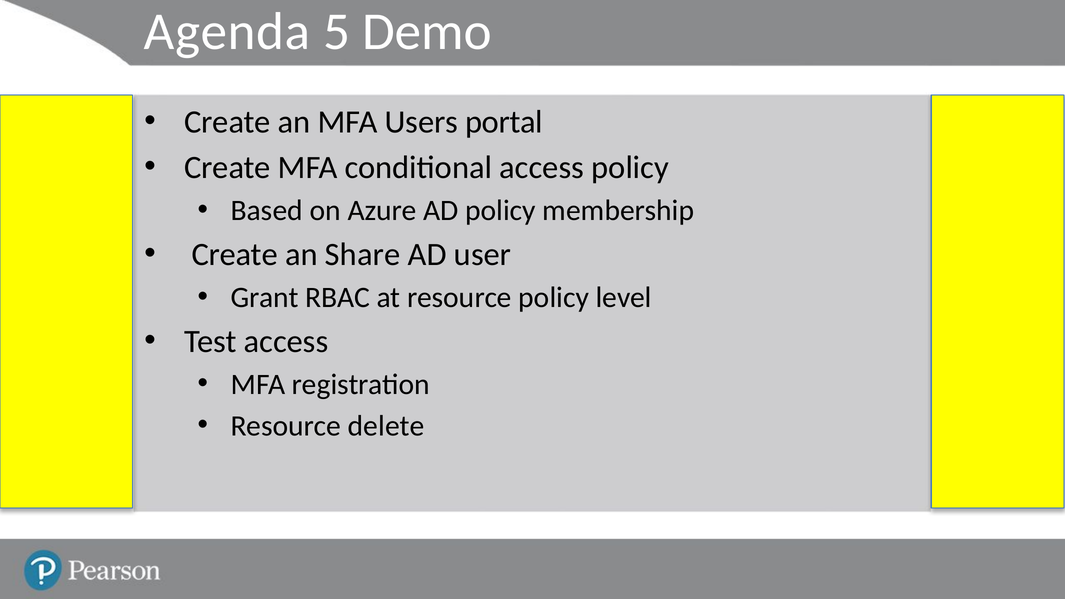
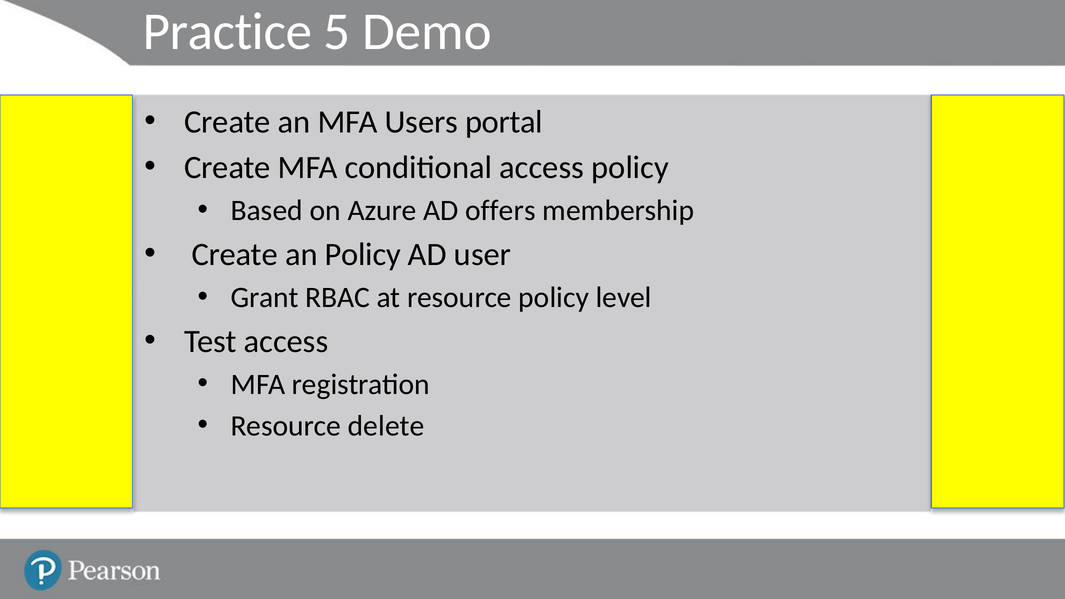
Agenda: Agenda -> Practice (227, 32)
AD policy: policy -> offers (500, 211)
an Share: Share -> Policy (363, 255)
